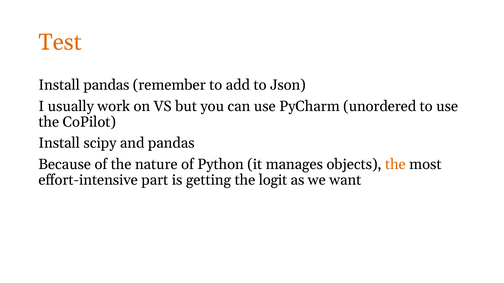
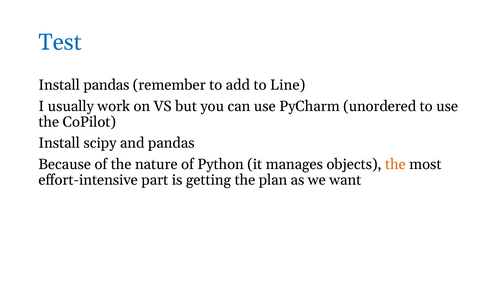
Test colour: orange -> blue (60, 42)
Json: Json -> Line (288, 85)
logit: logit -> plan (273, 180)
